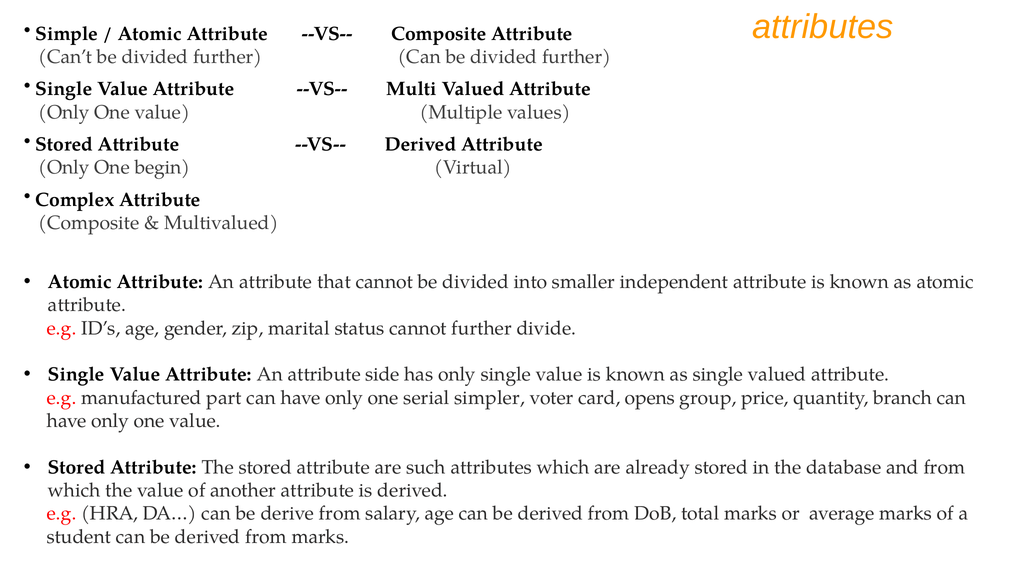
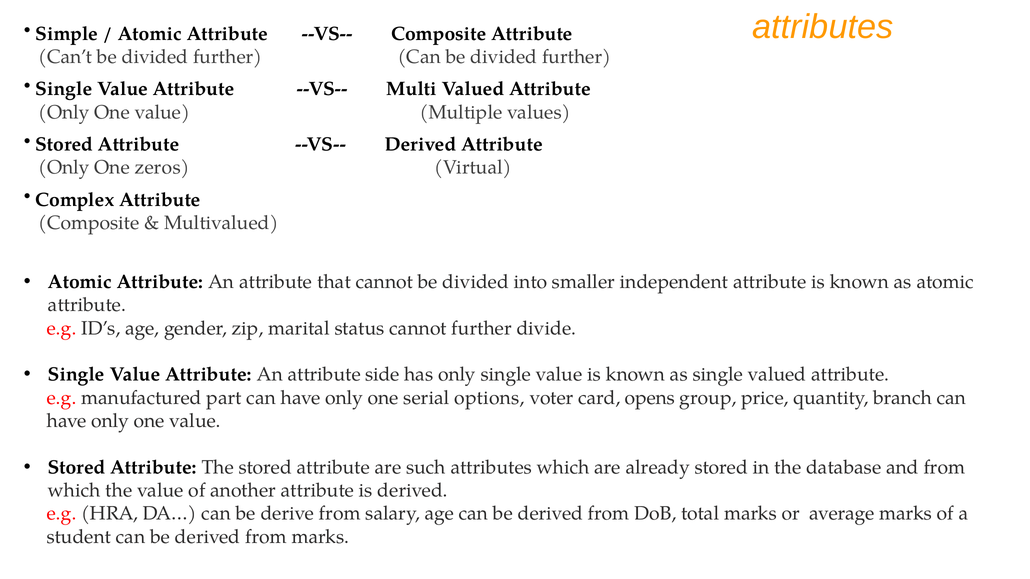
begin: begin -> zeros (162, 168)
simpler: simpler -> options (489, 398)
